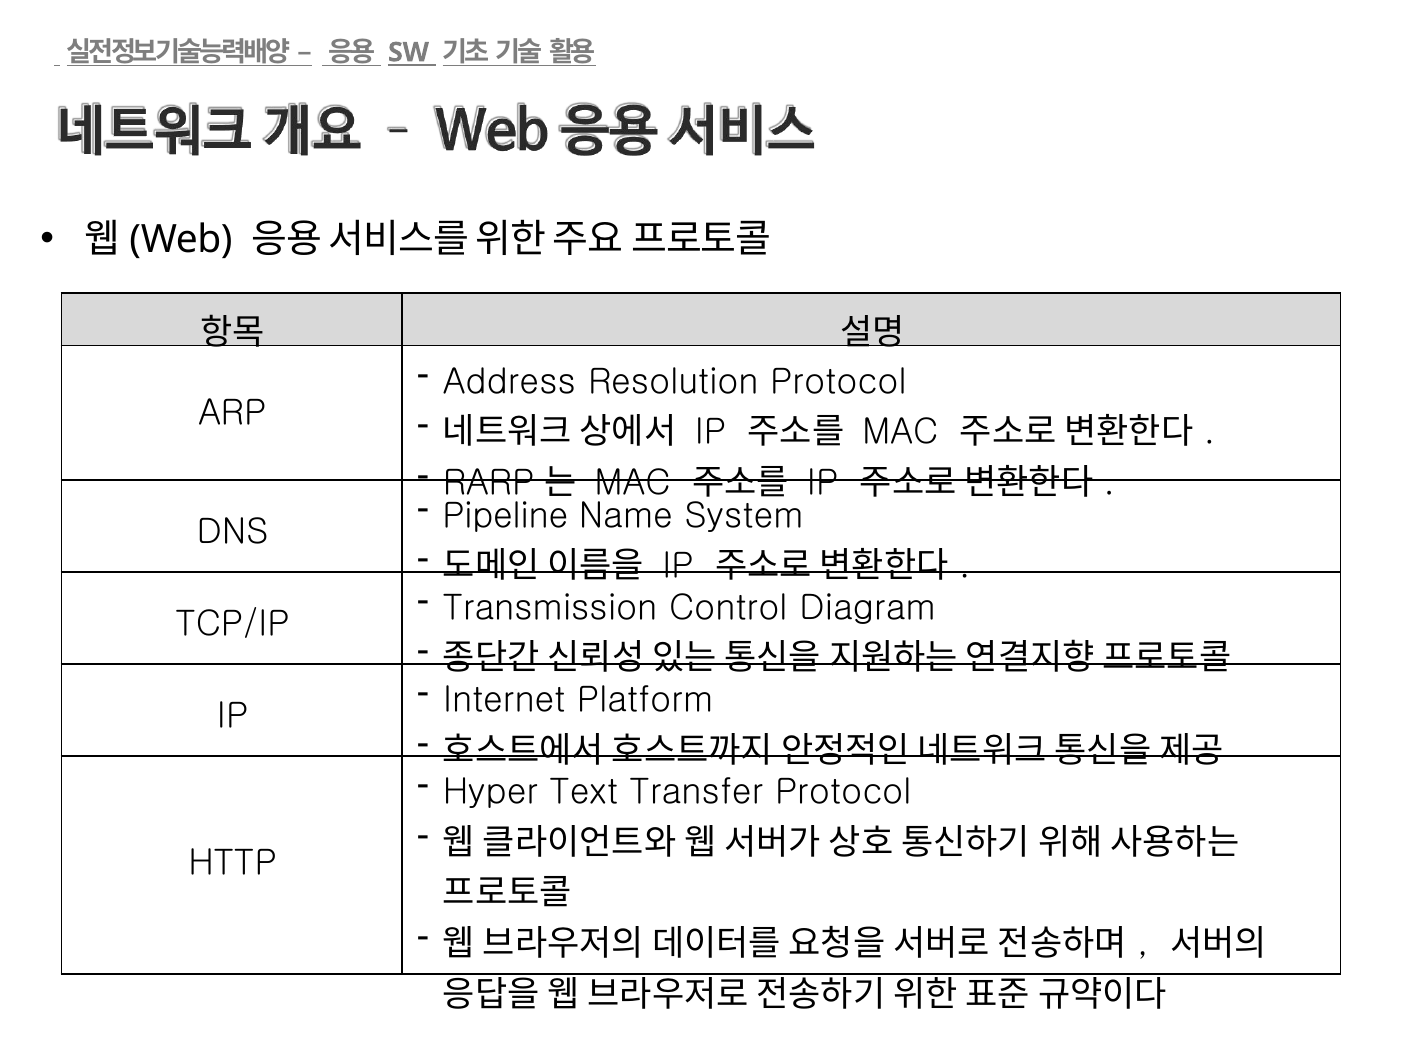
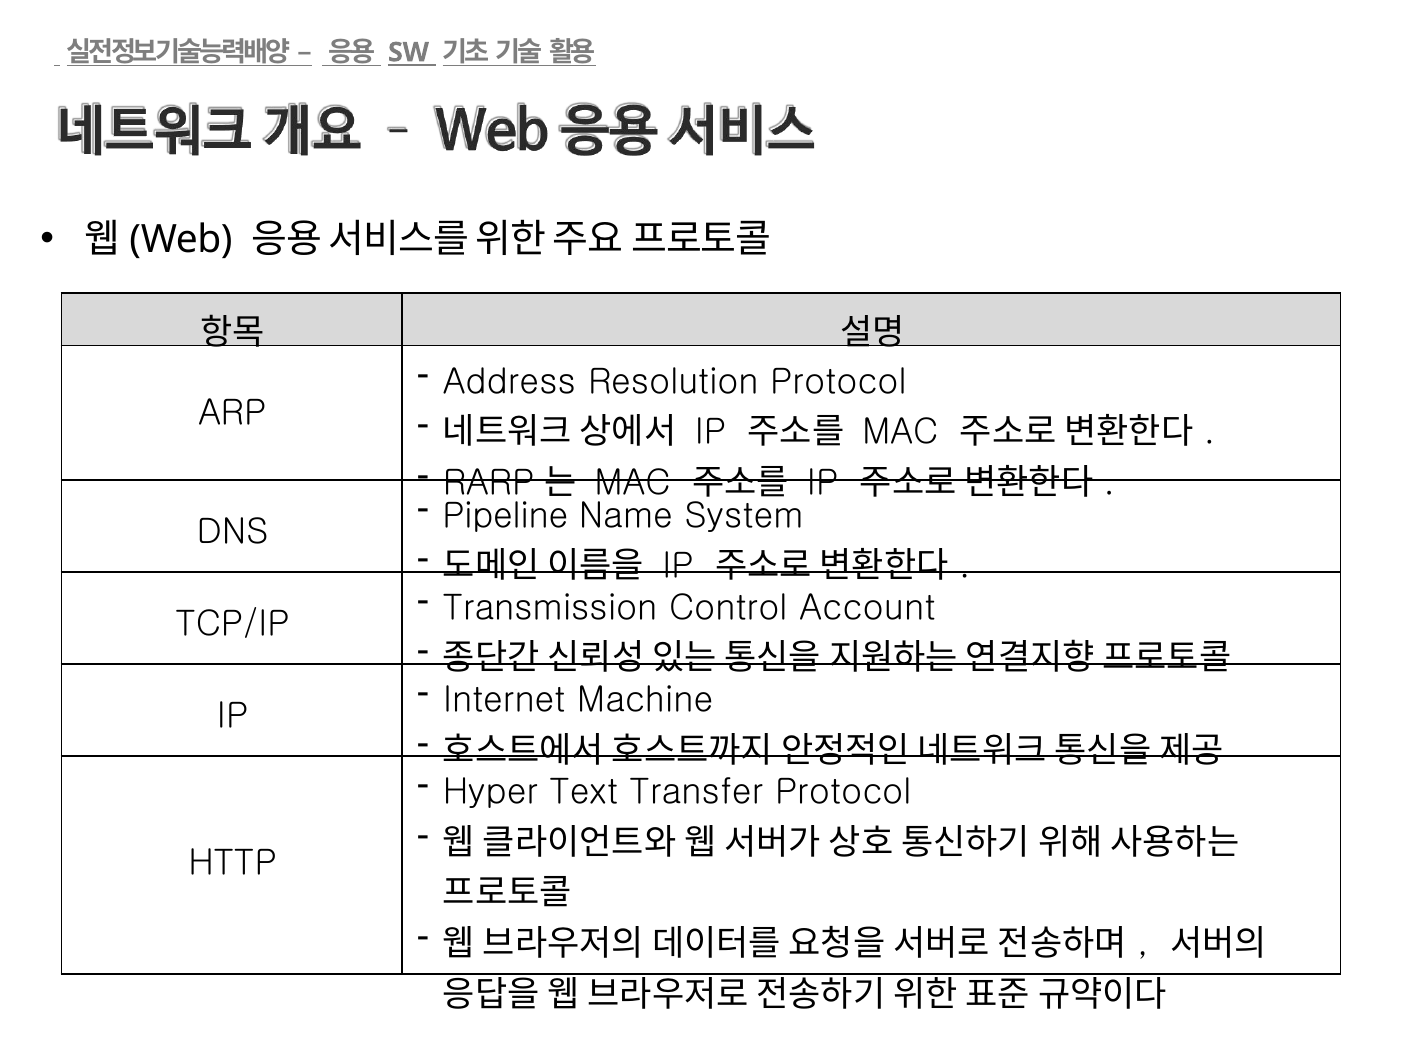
Diagram: Diagram -> Account (867, 608)
Platform: Platform -> Machine (645, 700)
